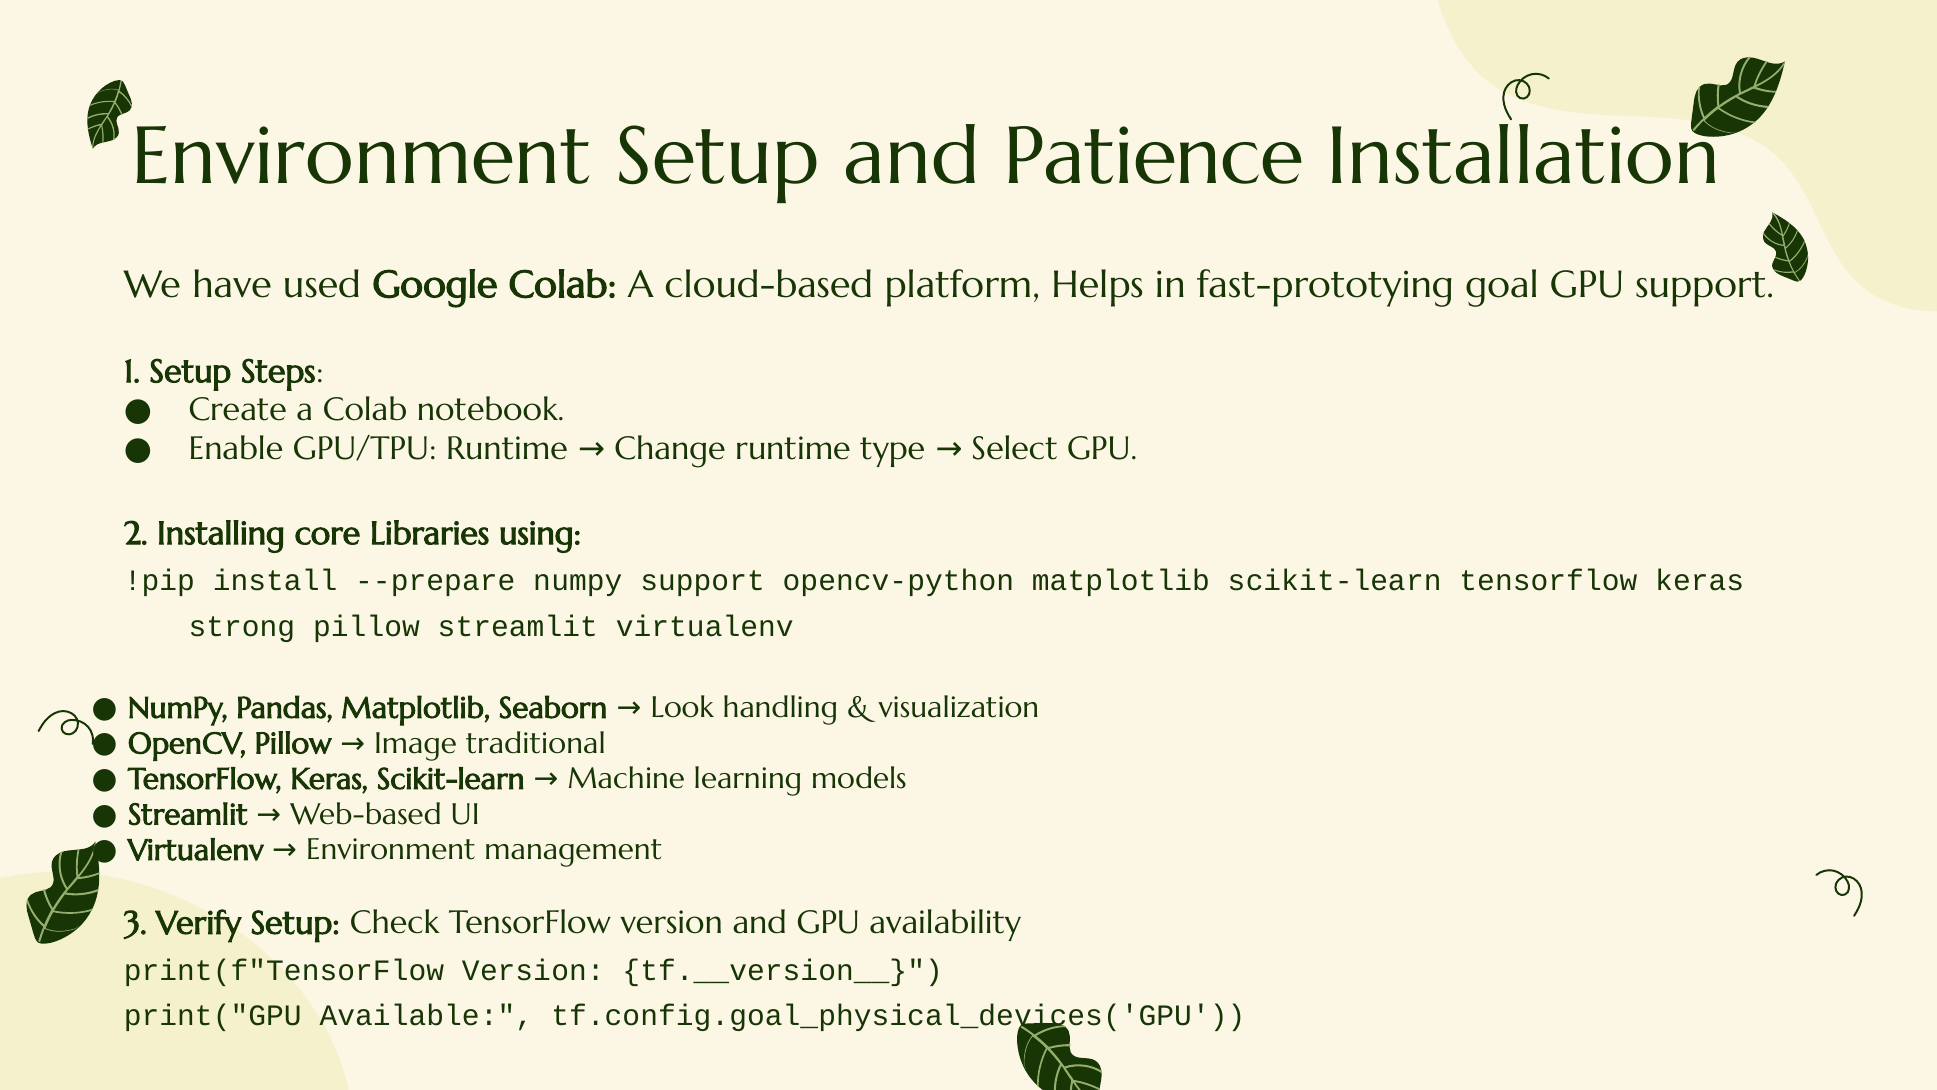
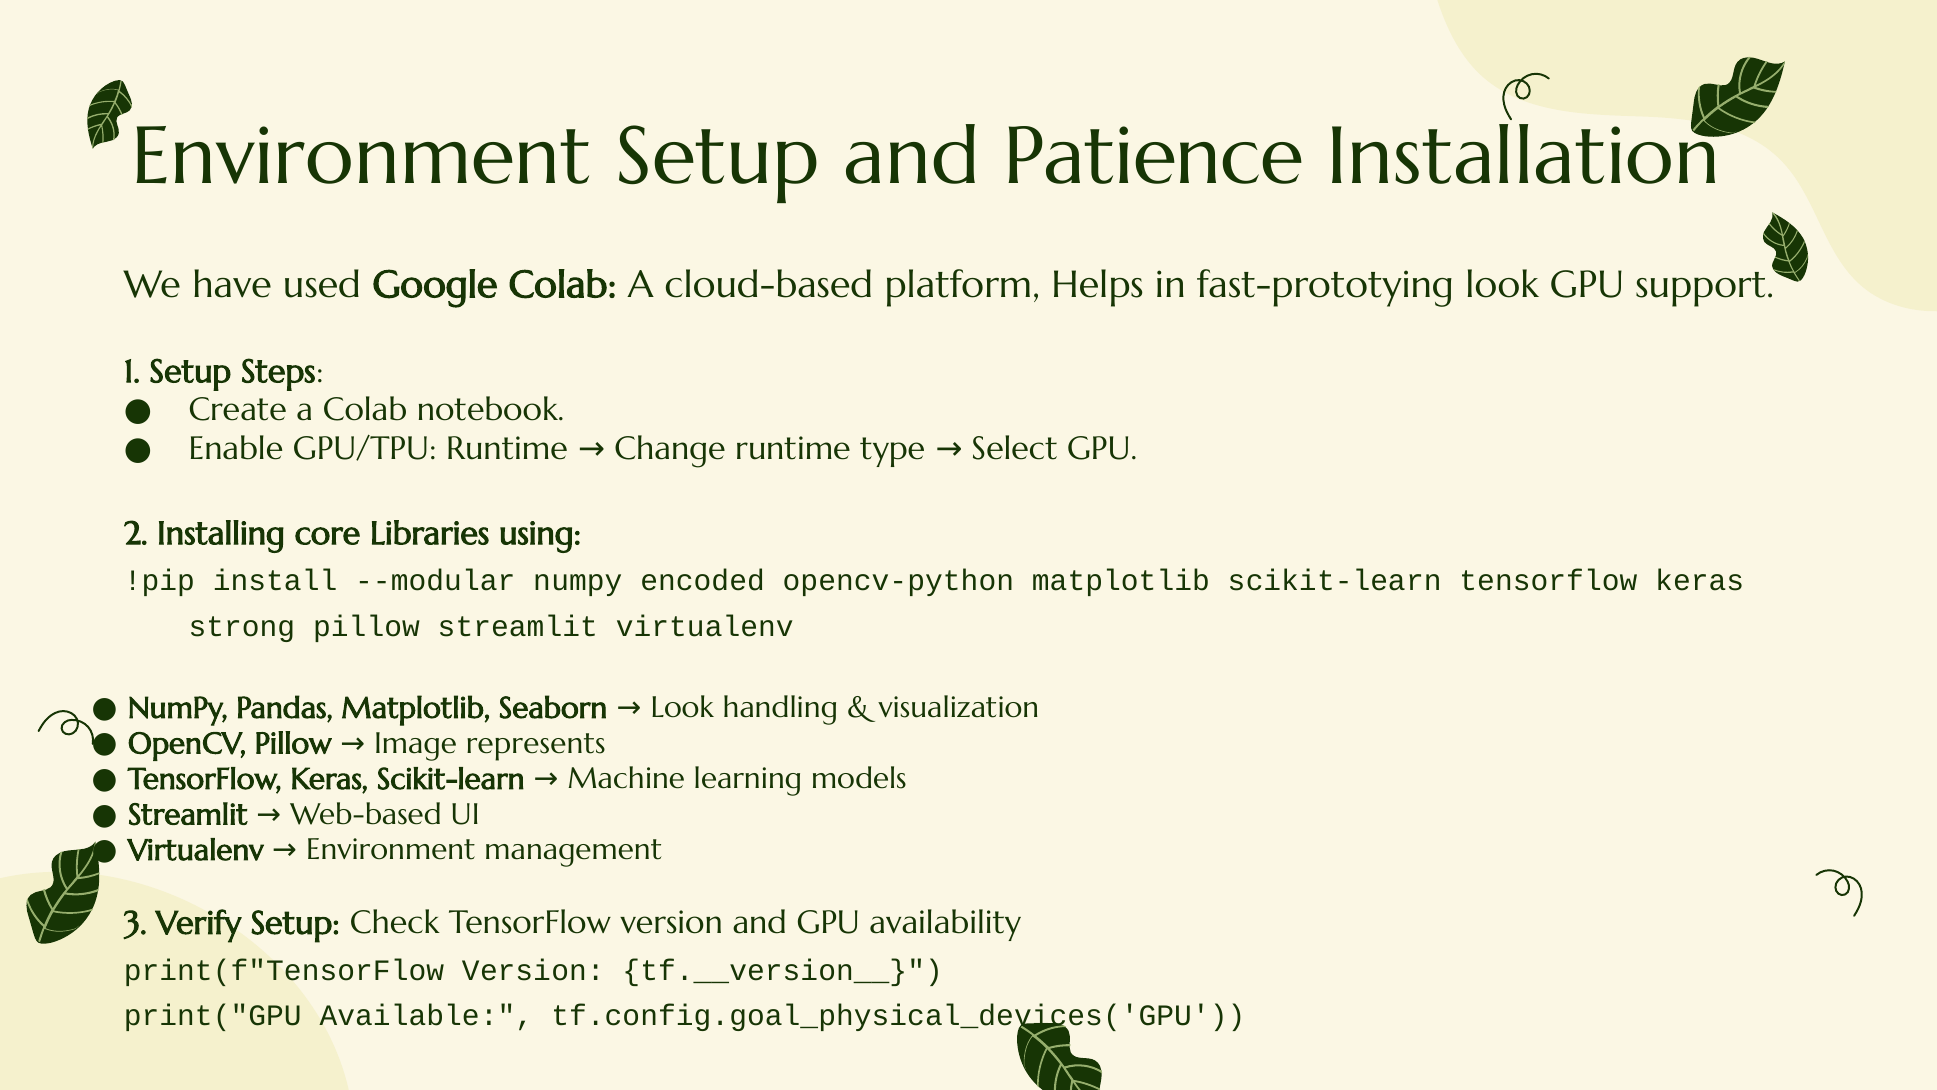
fast-prototying goal: goal -> look (1502, 285)
--prepare: --prepare -> --modular (435, 581)
numpy support: support -> encoded (703, 581)
traditional: traditional -> represents (536, 743)
